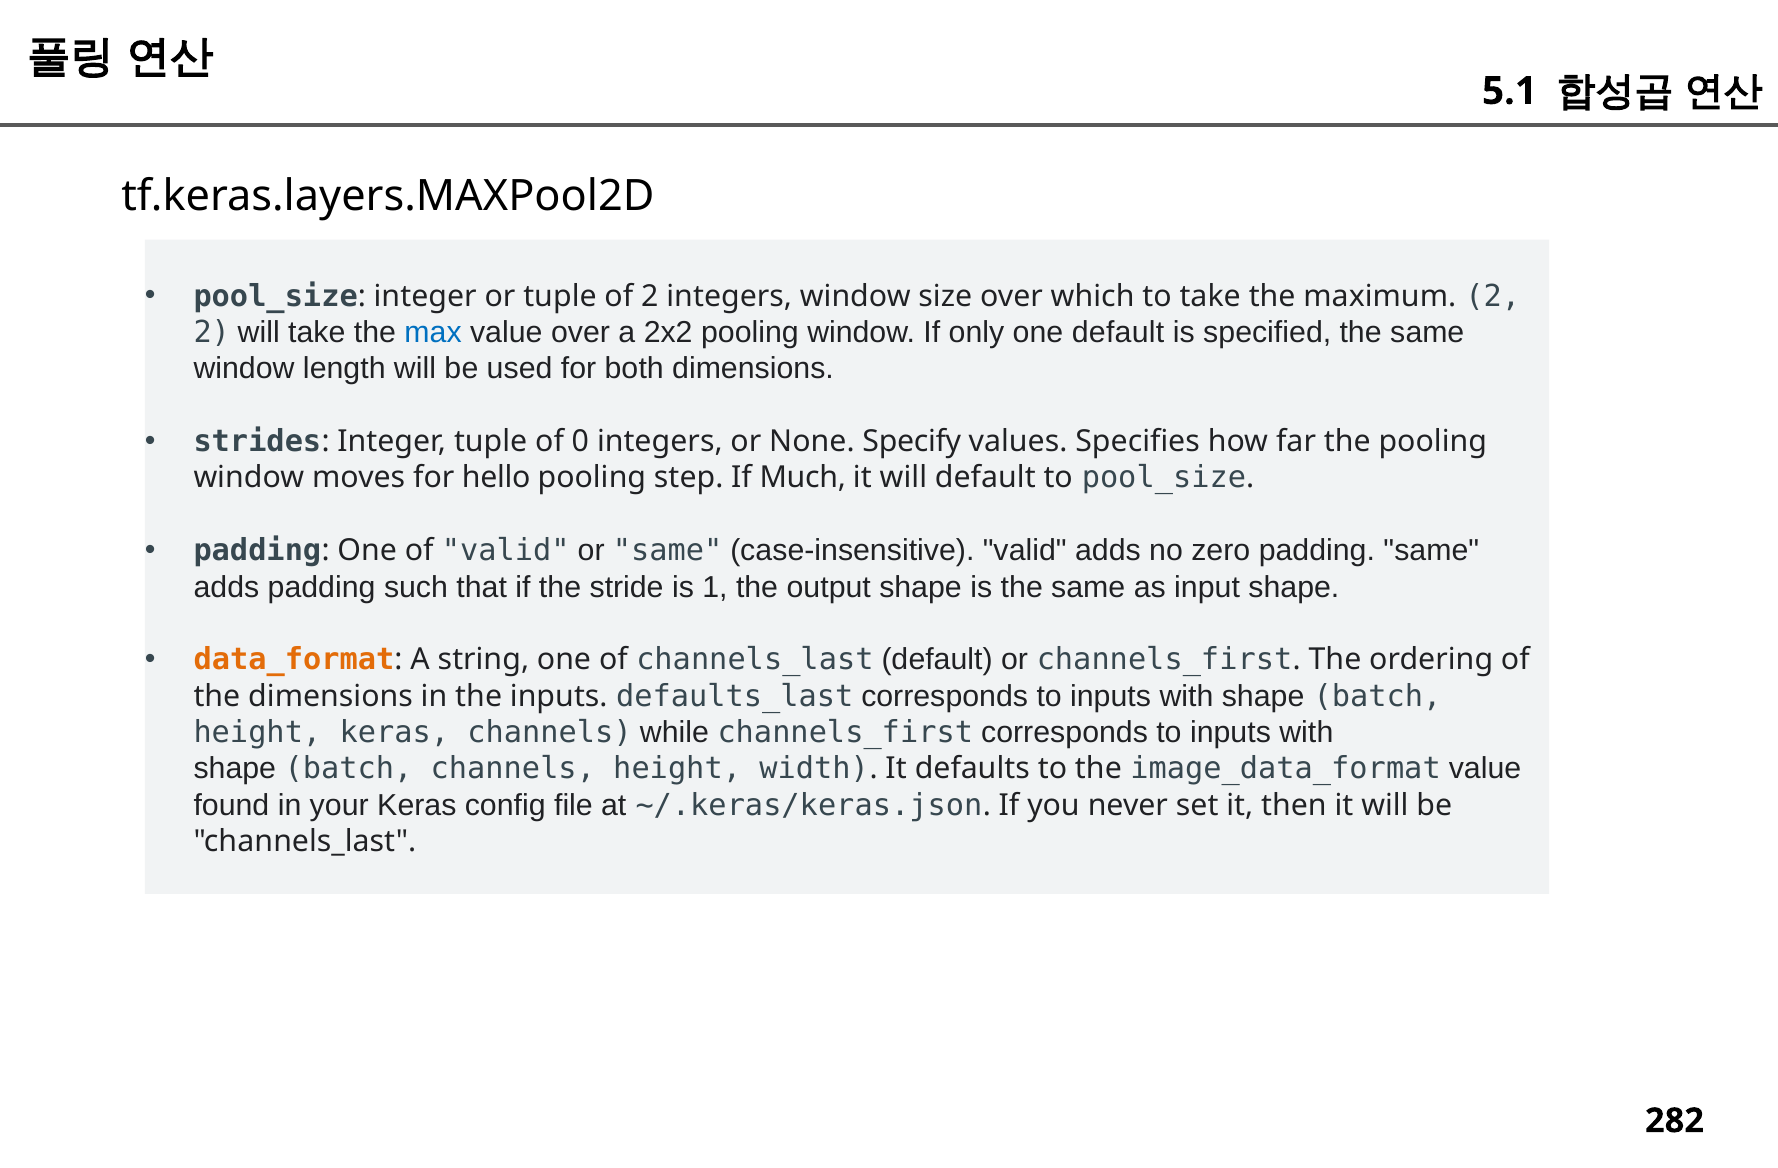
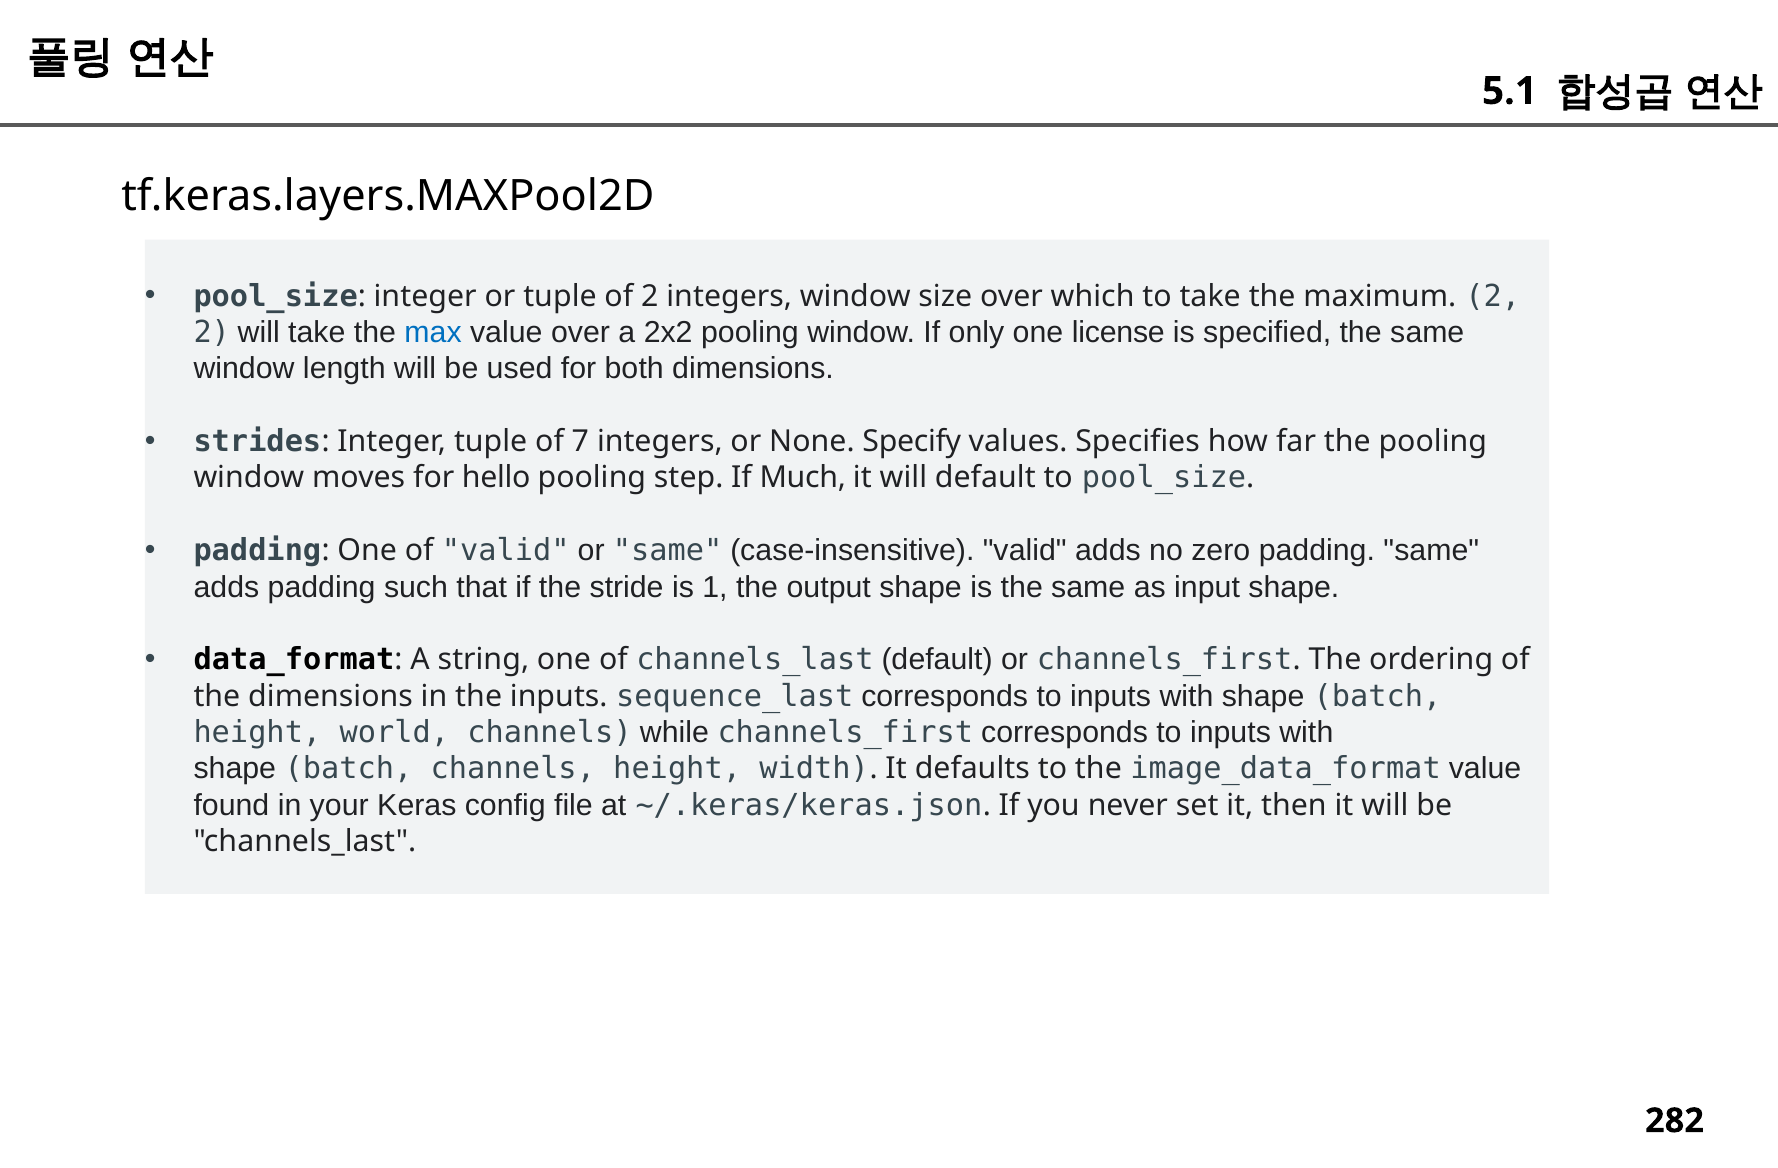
one default: default -> license (1118, 333)
0: 0 -> 7 (580, 442)
data_format colour: orange -> black (294, 660)
defaults_last: defaults_last -> sequence_last (735, 696)
height keras: keras -> world (394, 732)
